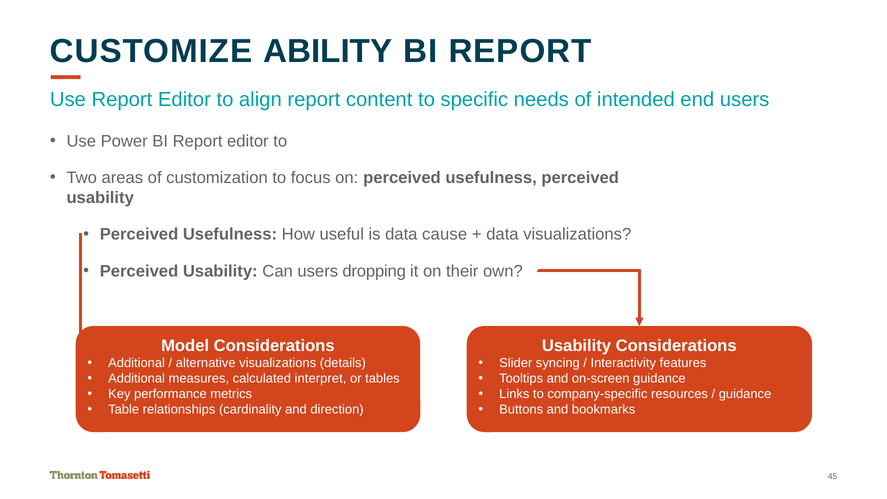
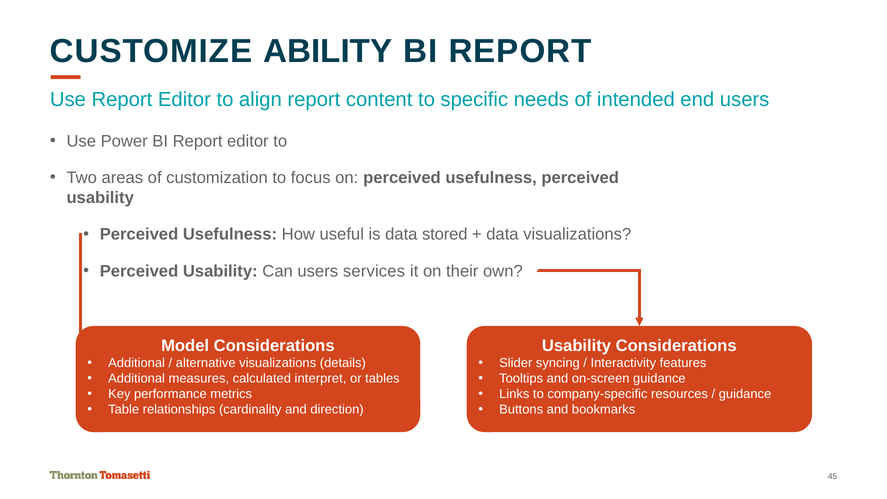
cause: cause -> stored (445, 234)
dropping: dropping -> services (374, 271)
